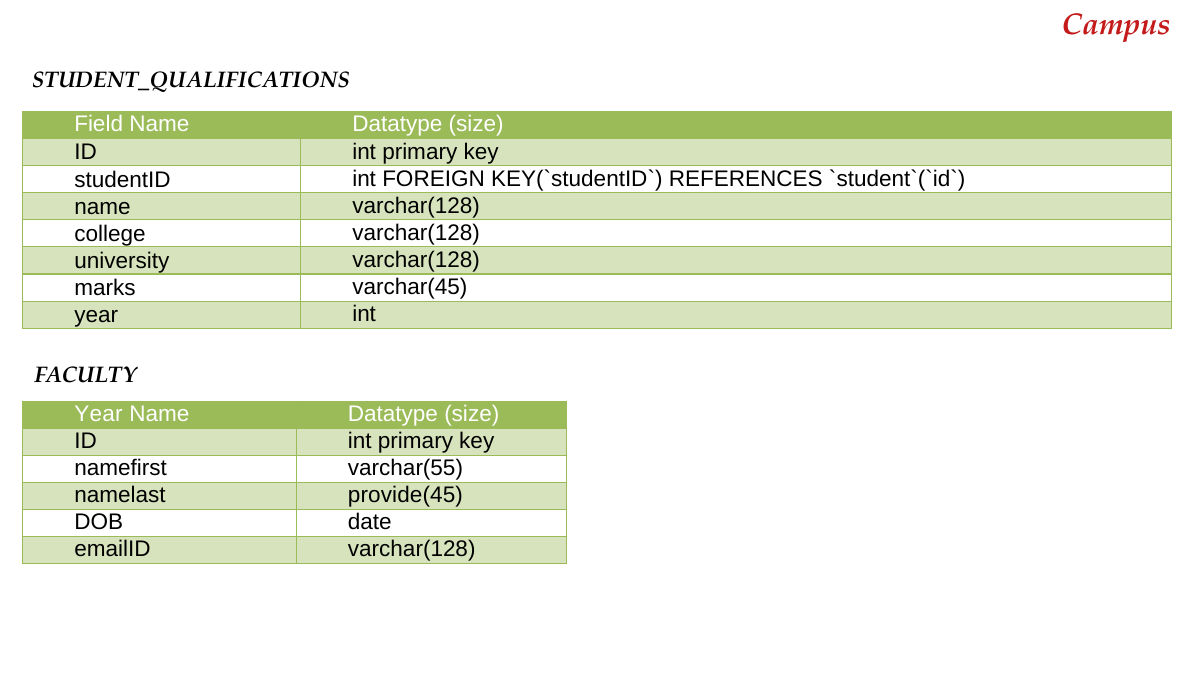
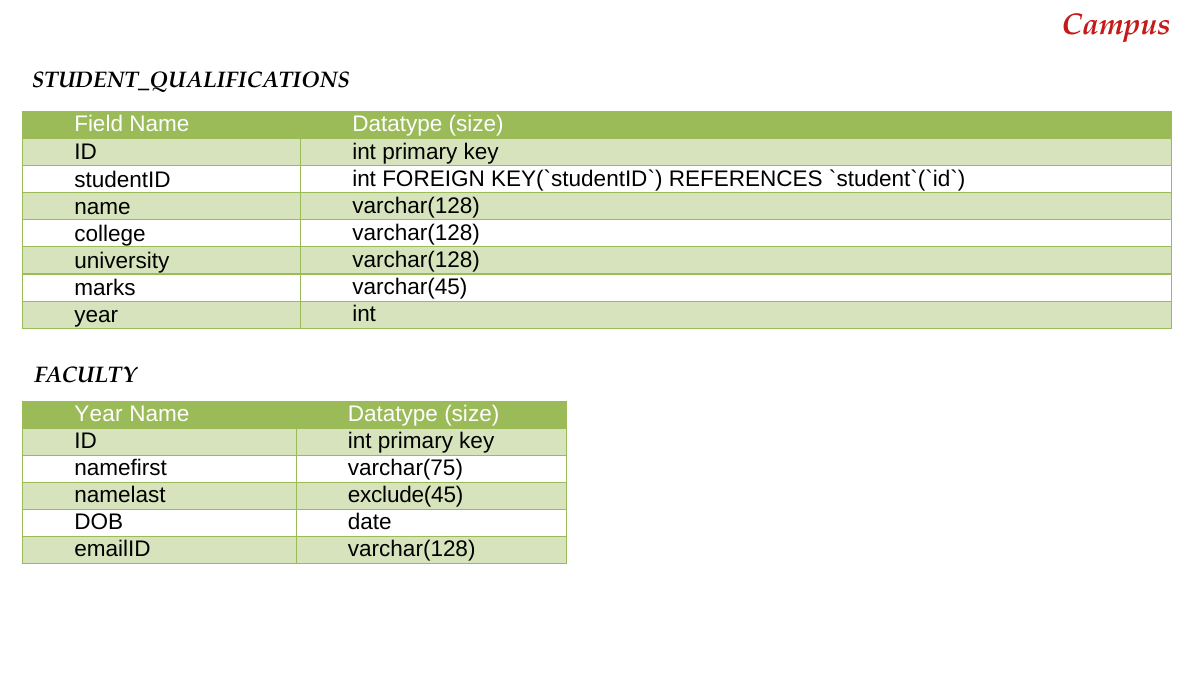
varchar(55: varchar(55 -> varchar(75 (405, 468)
provide(45: provide(45 -> exclude(45 (406, 495)
